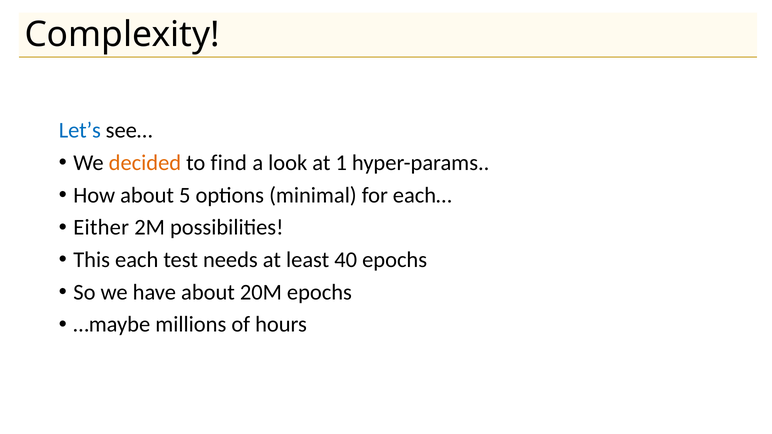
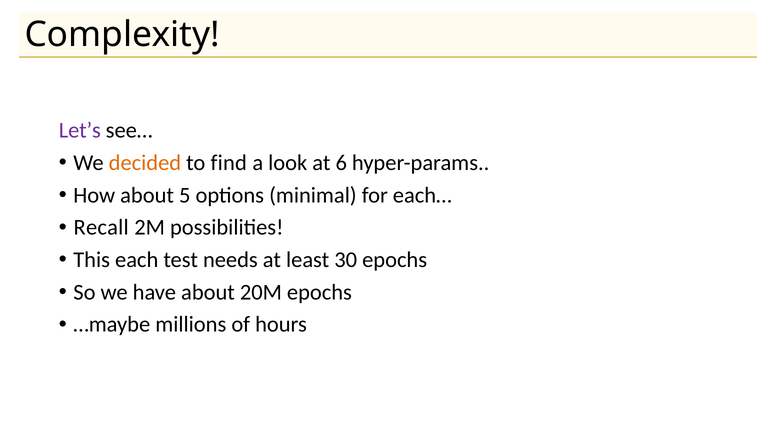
Let’s colour: blue -> purple (80, 131)
1: 1 -> 6 (341, 163)
Either: Either -> Recall (101, 228)
40: 40 -> 30 (346, 260)
